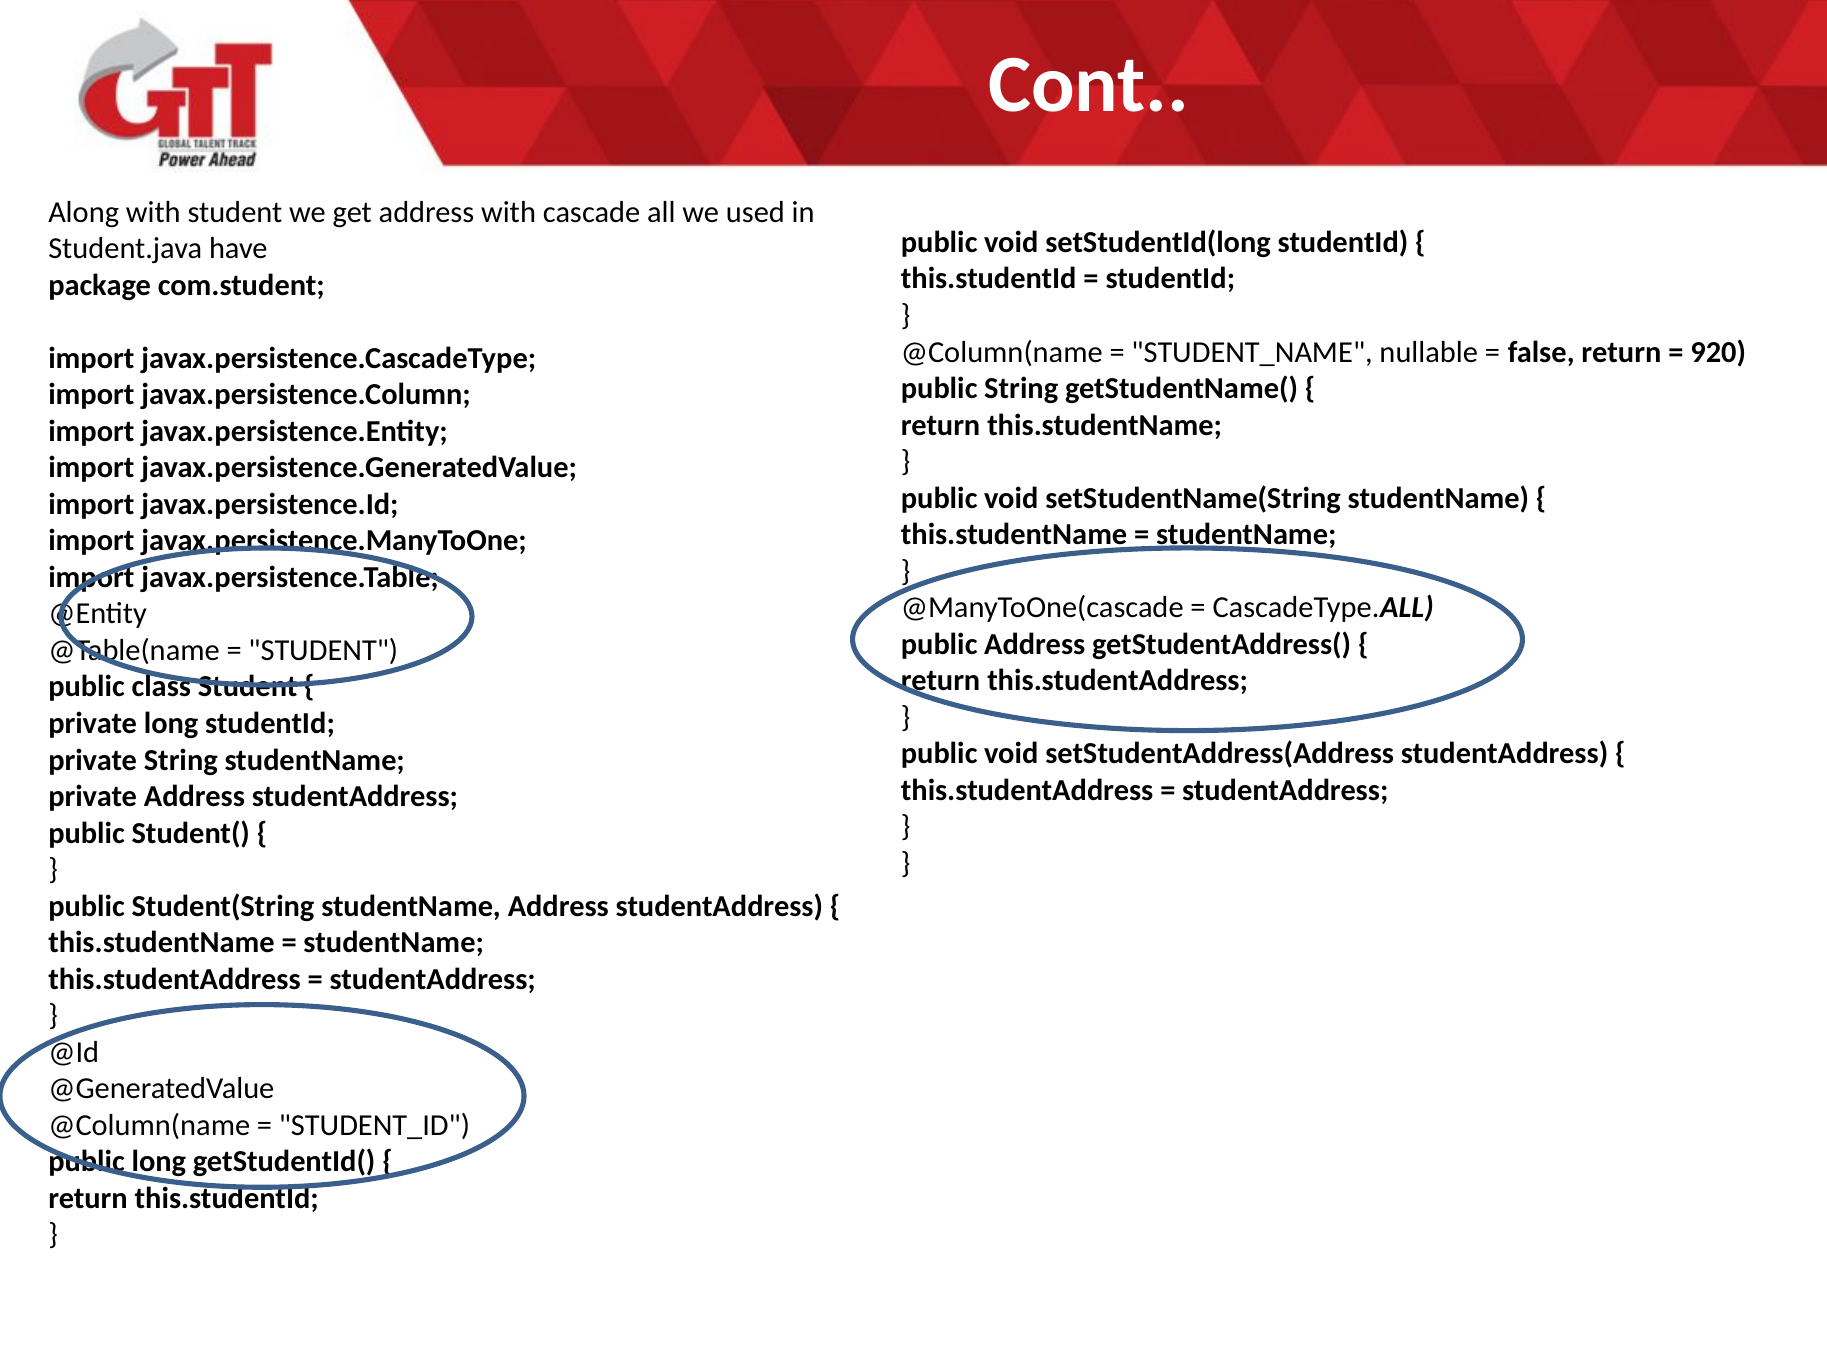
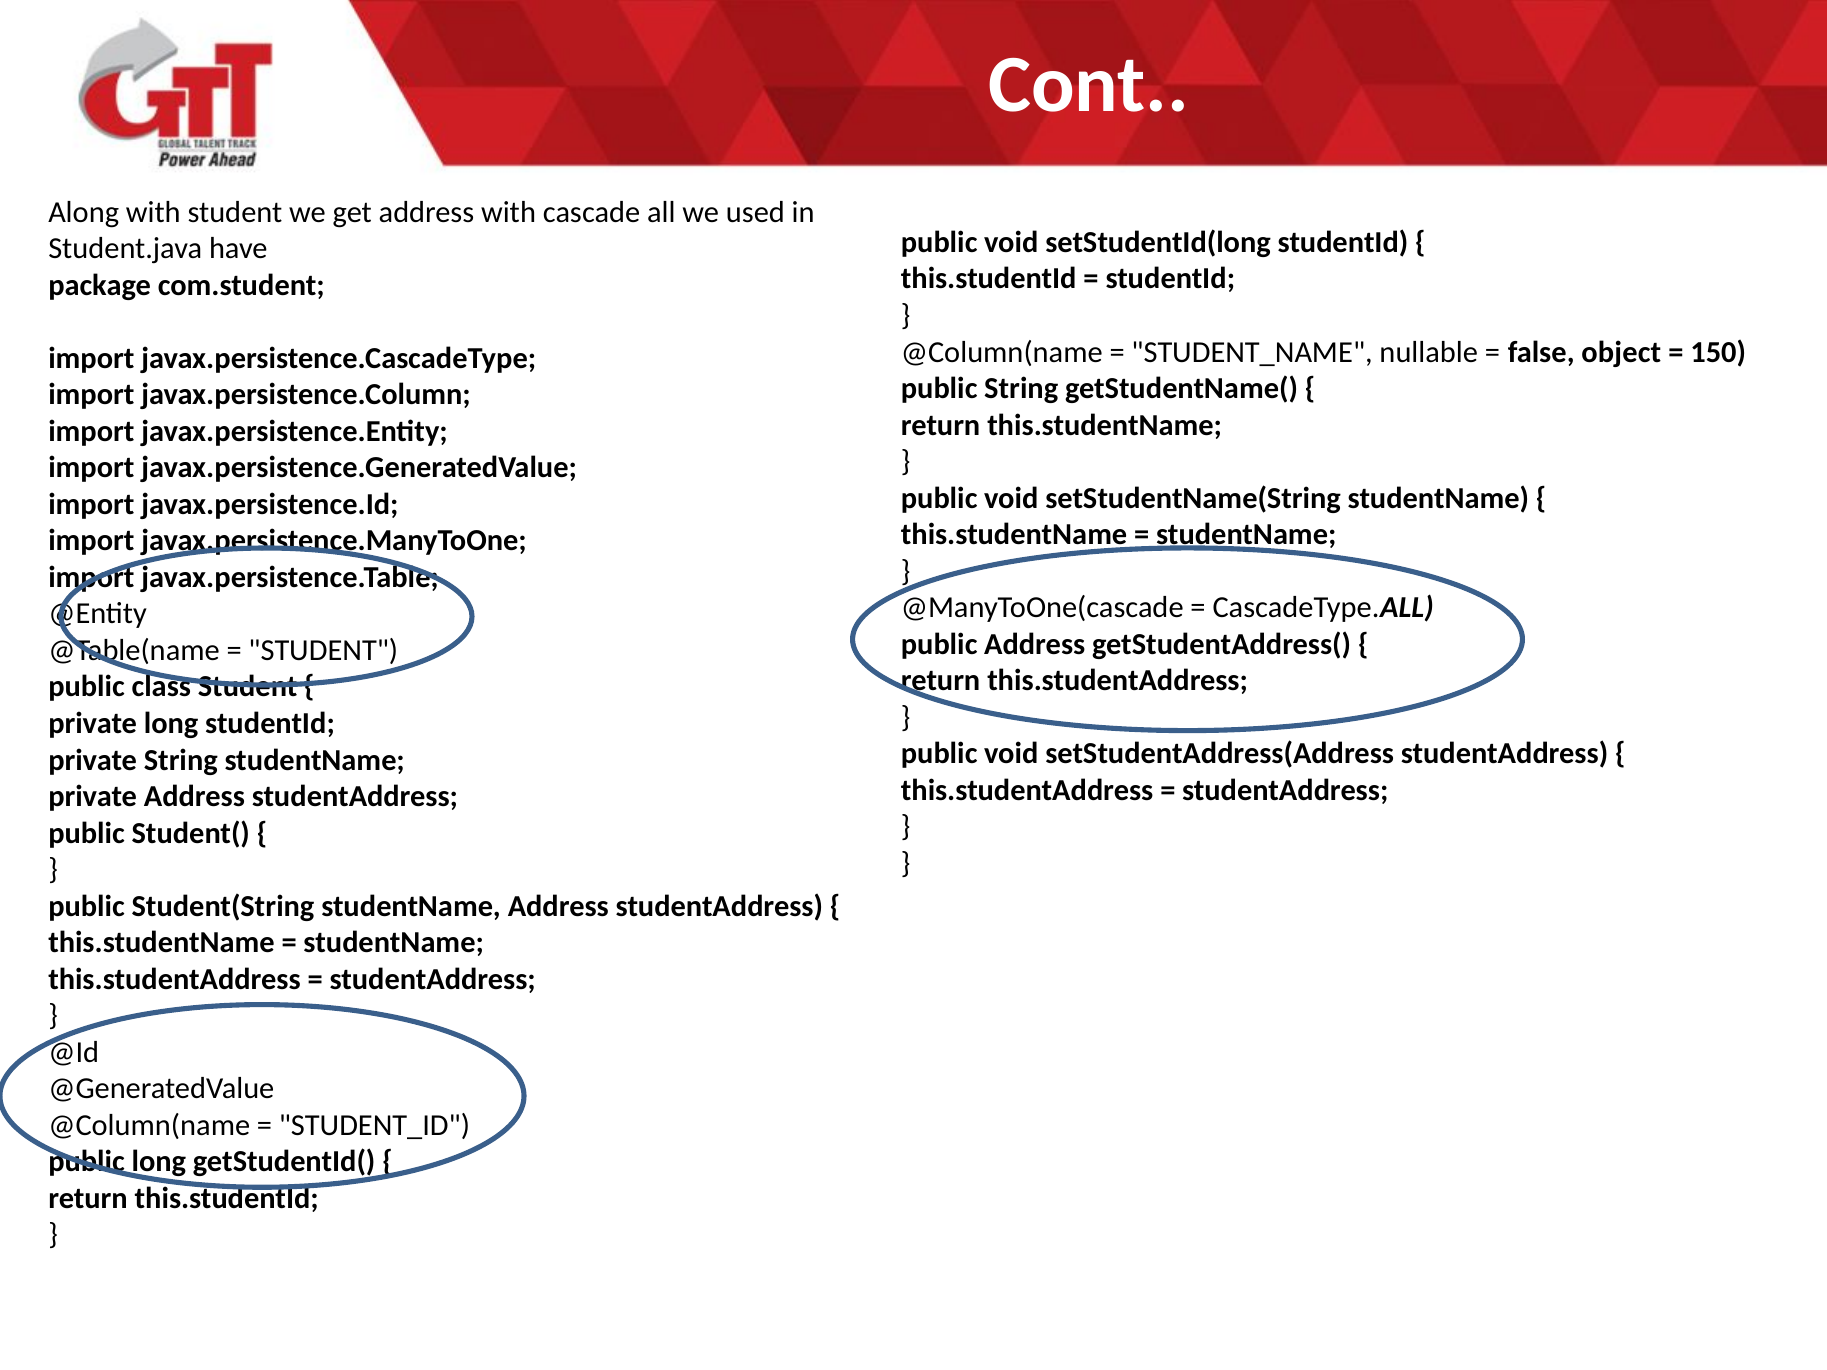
false return: return -> object (1621, 352)
920: 920 -> 150 (1718, 352)
